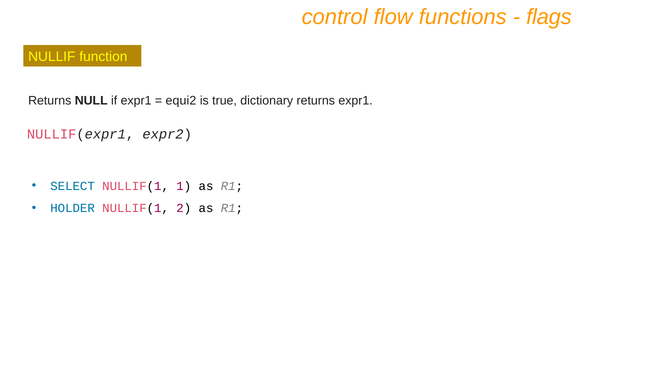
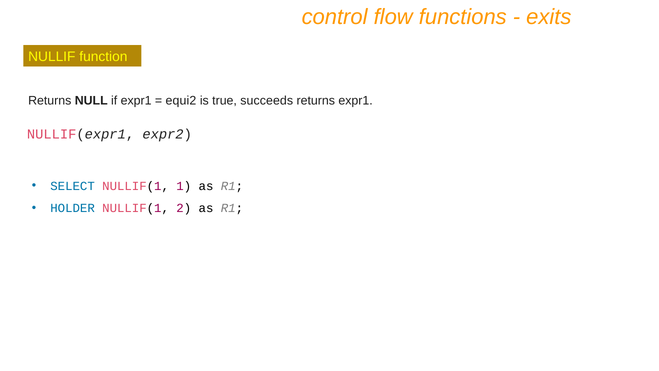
flags: flags -> exits (549, 17)
dictionary: dictionary -> succeeds (267, 100)
